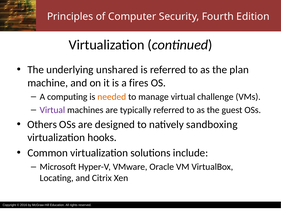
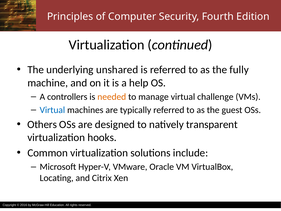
plan: plan -> fully (239, 70)
fires: fires -> help (139, 83)
computing: computing -> controllers (67, 97)
Virtual colour: purple -> blue (52, 110)
sandboxing: sandboxing -> transparent (212, 124)
